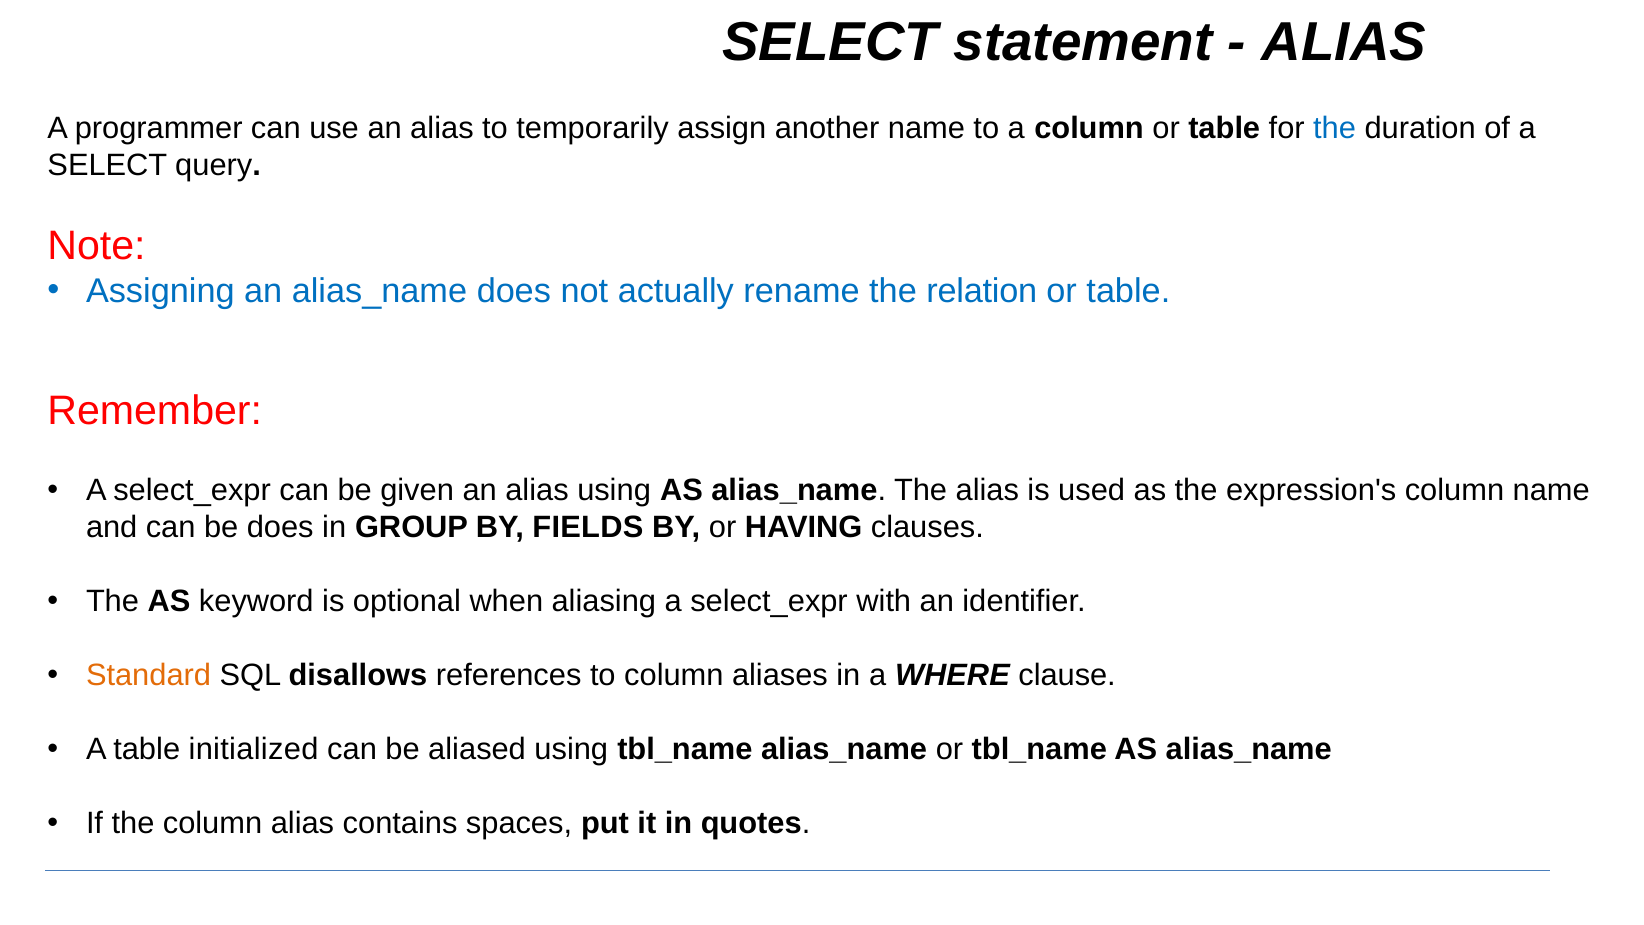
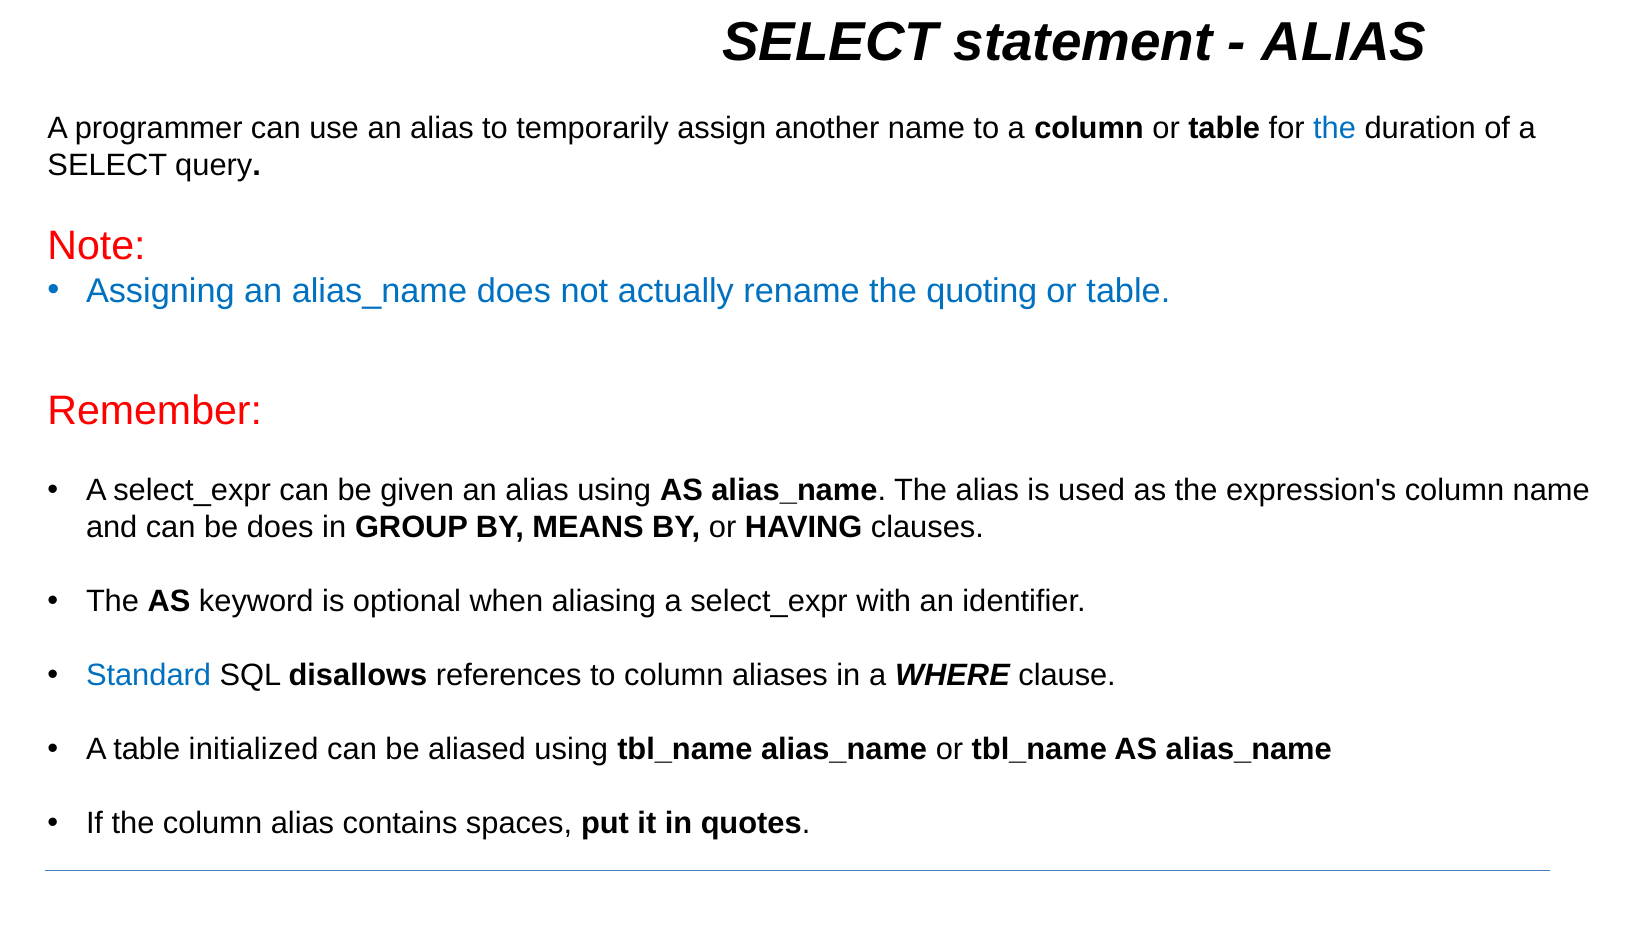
relation: relation -> quoting (982, 291)
FIELDS: FIELDS -> MEANS (588, 527)
Standard colour: orange -> blue (149, 675)
